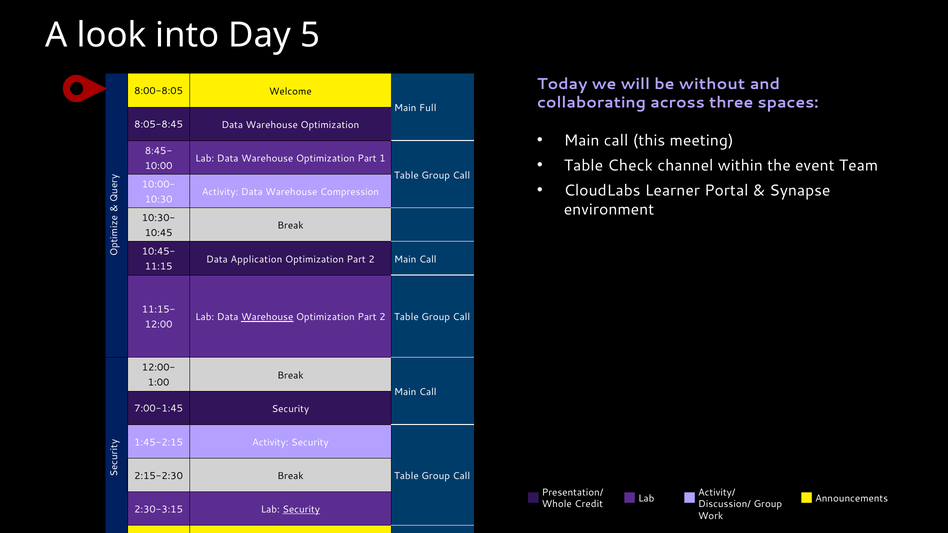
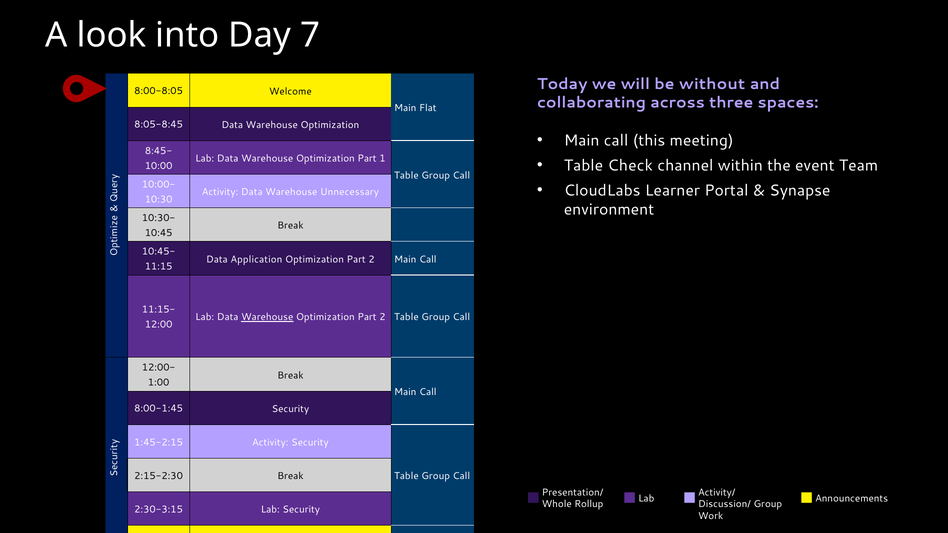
5: 5 -> 7 (310, 35)
Full: Full -> Flat (428, 108)
Compression: Compression -> Unnecessary (349, 192)
7:00-1:45: 7:00-1:45 -> 8:00-1:45 (159, 409)
Credit: Credit -> Rollup (589, 504)
Security underline: present -> none (301, 510)
